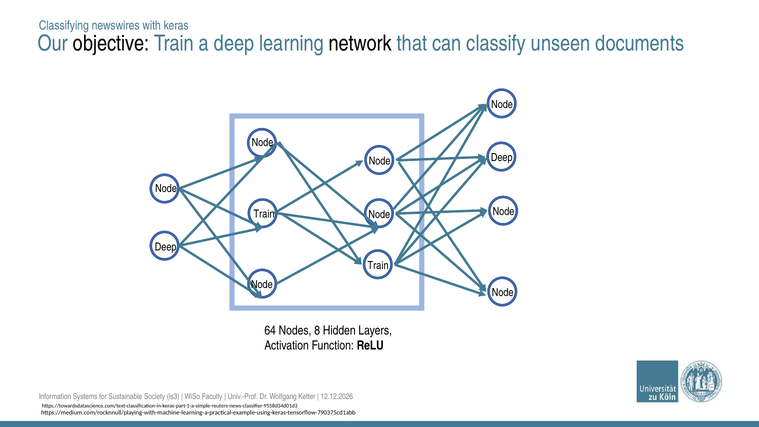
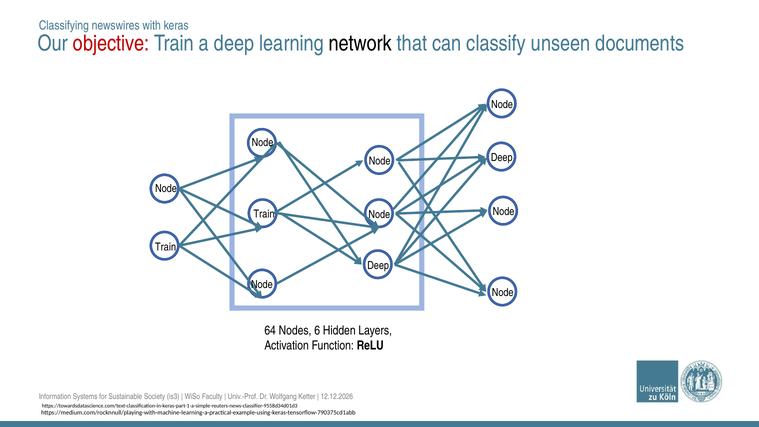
objective colour: black -> red (111, 43)
Deep: Deep -> Train (166, 247)
Train: Train -> Deep (378, 265)
8: 8 -> 6 (317, 330)
